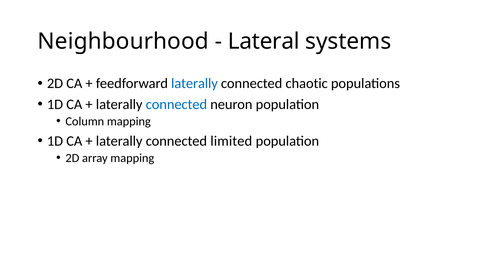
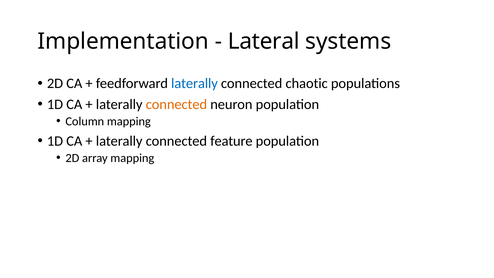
Neighbourhood: Neighbourhood -> Implementation (123, 41)
connected colour: blue -> orange (176, 104)
limited: limited -> feature (231, 141)
